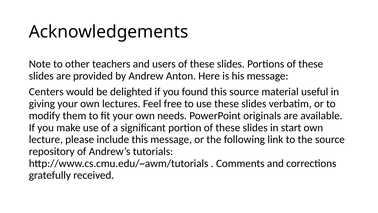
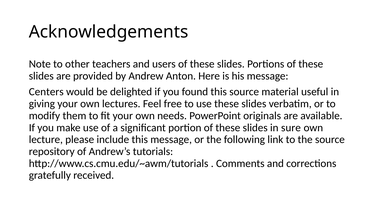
start: start -> sure (291, 127)
